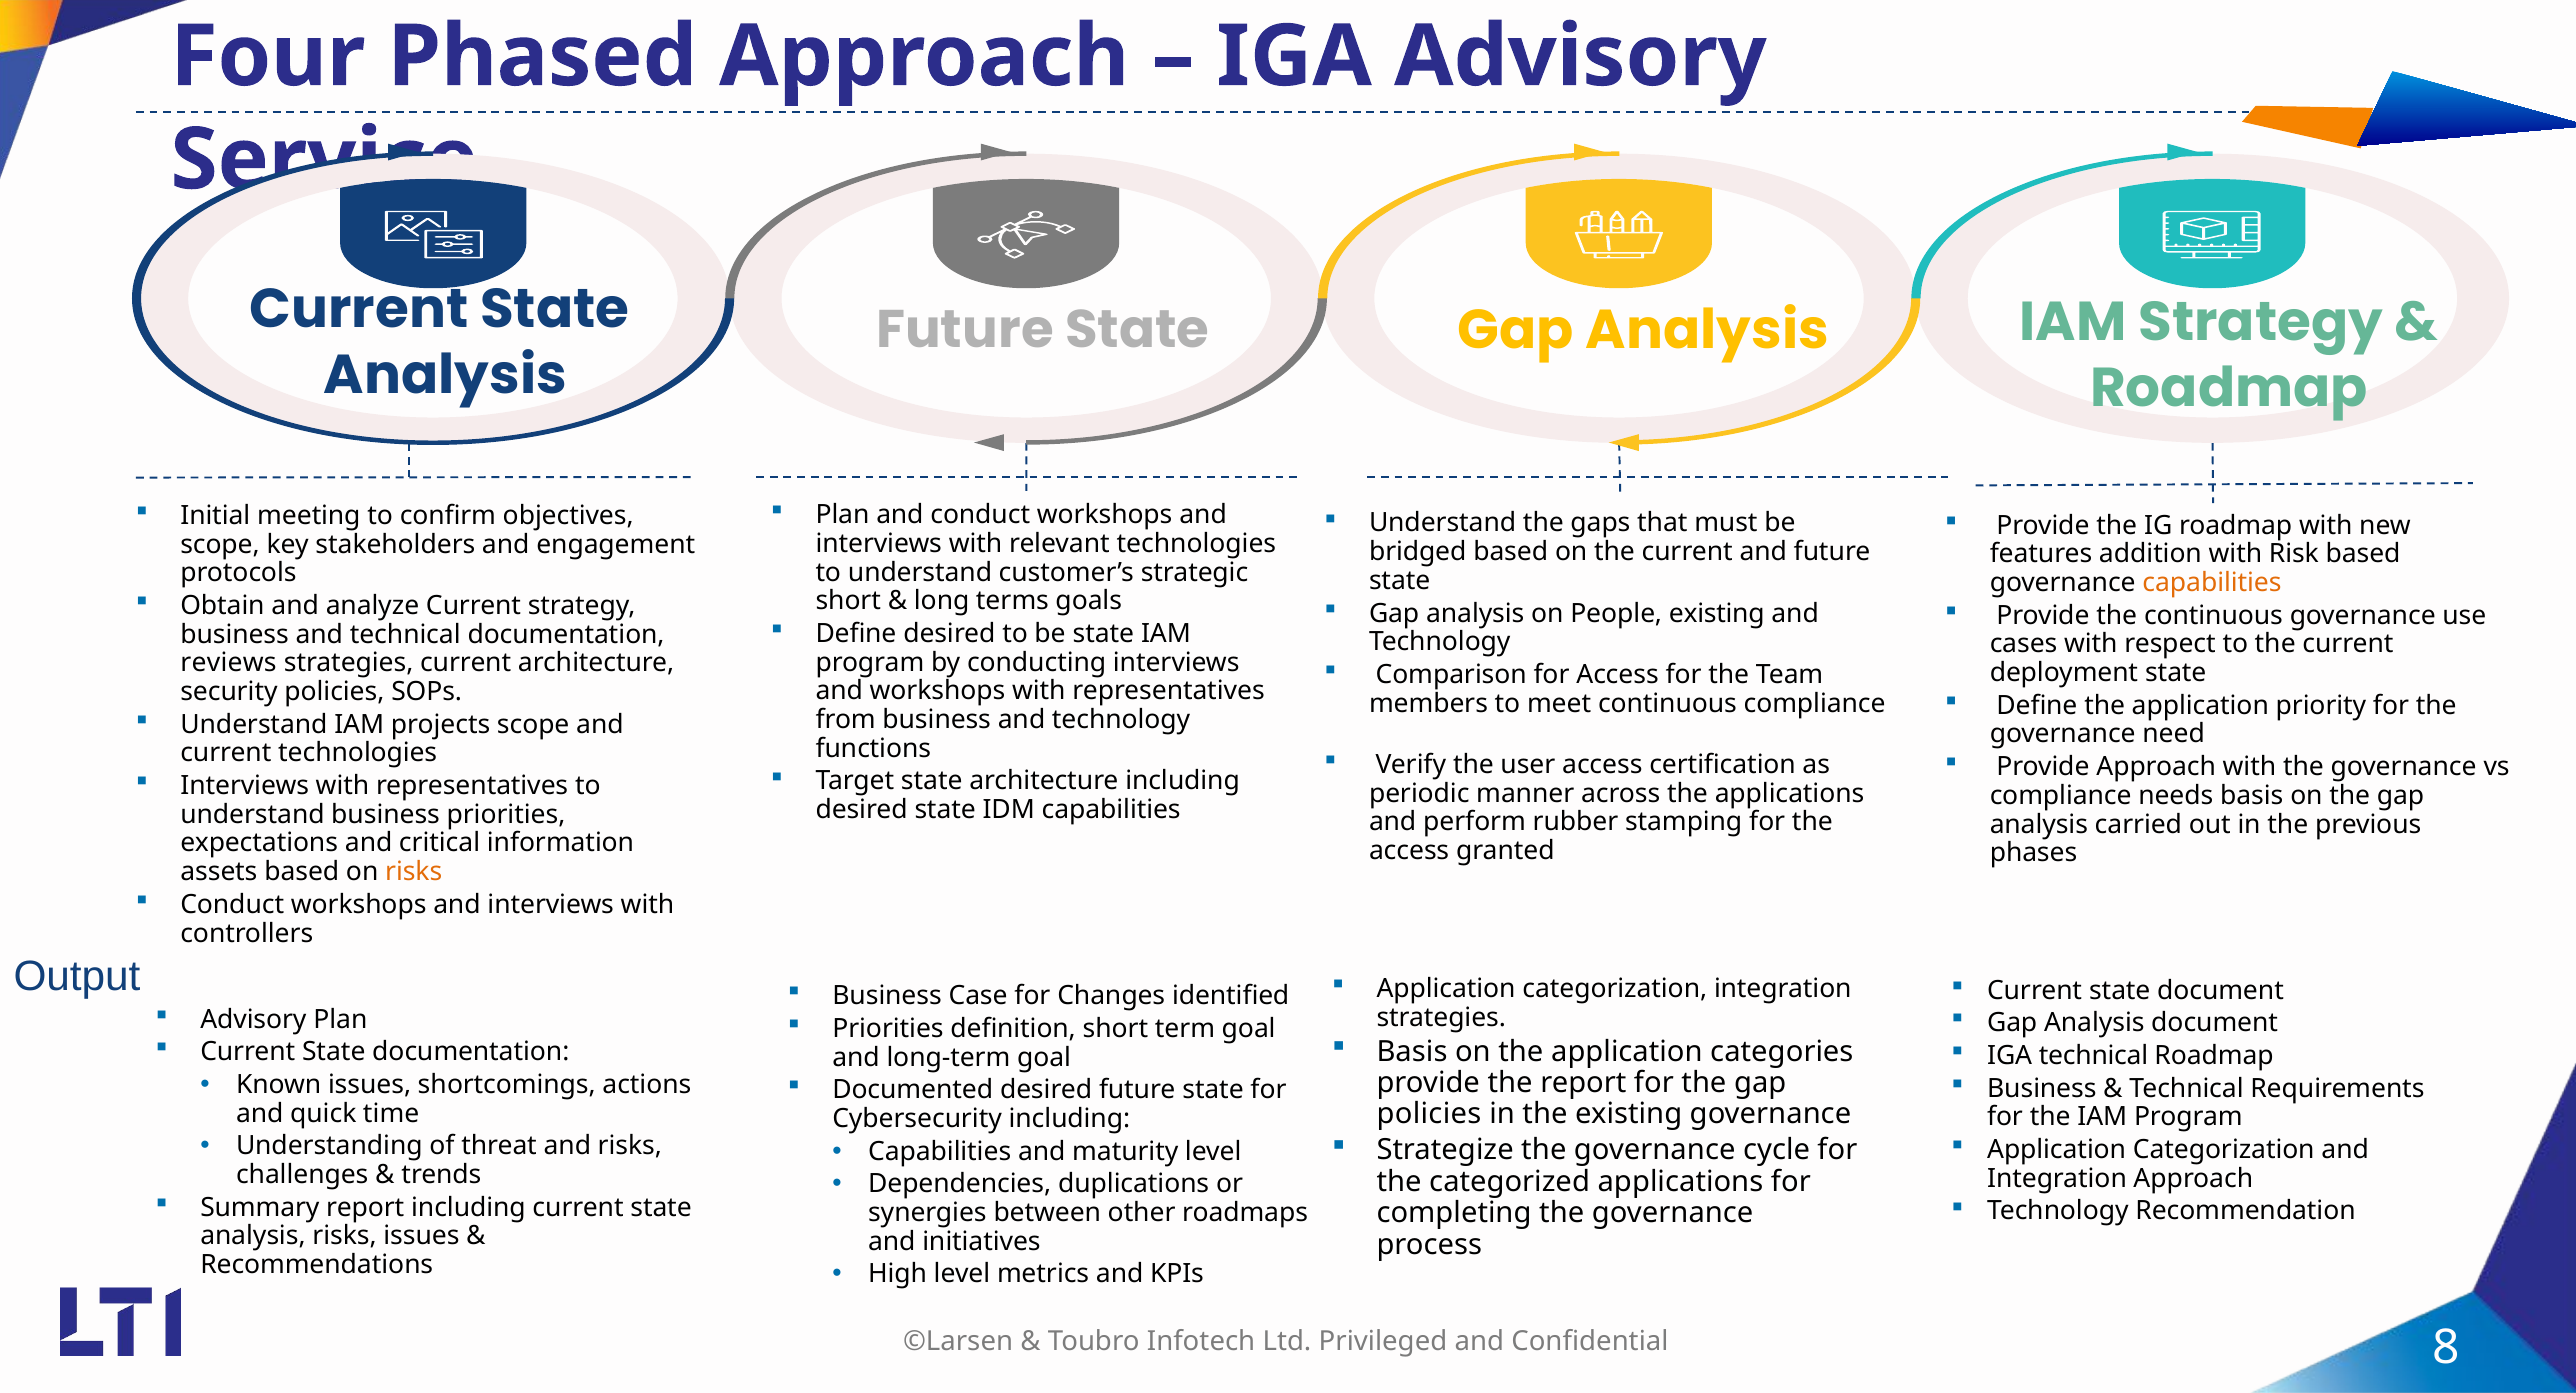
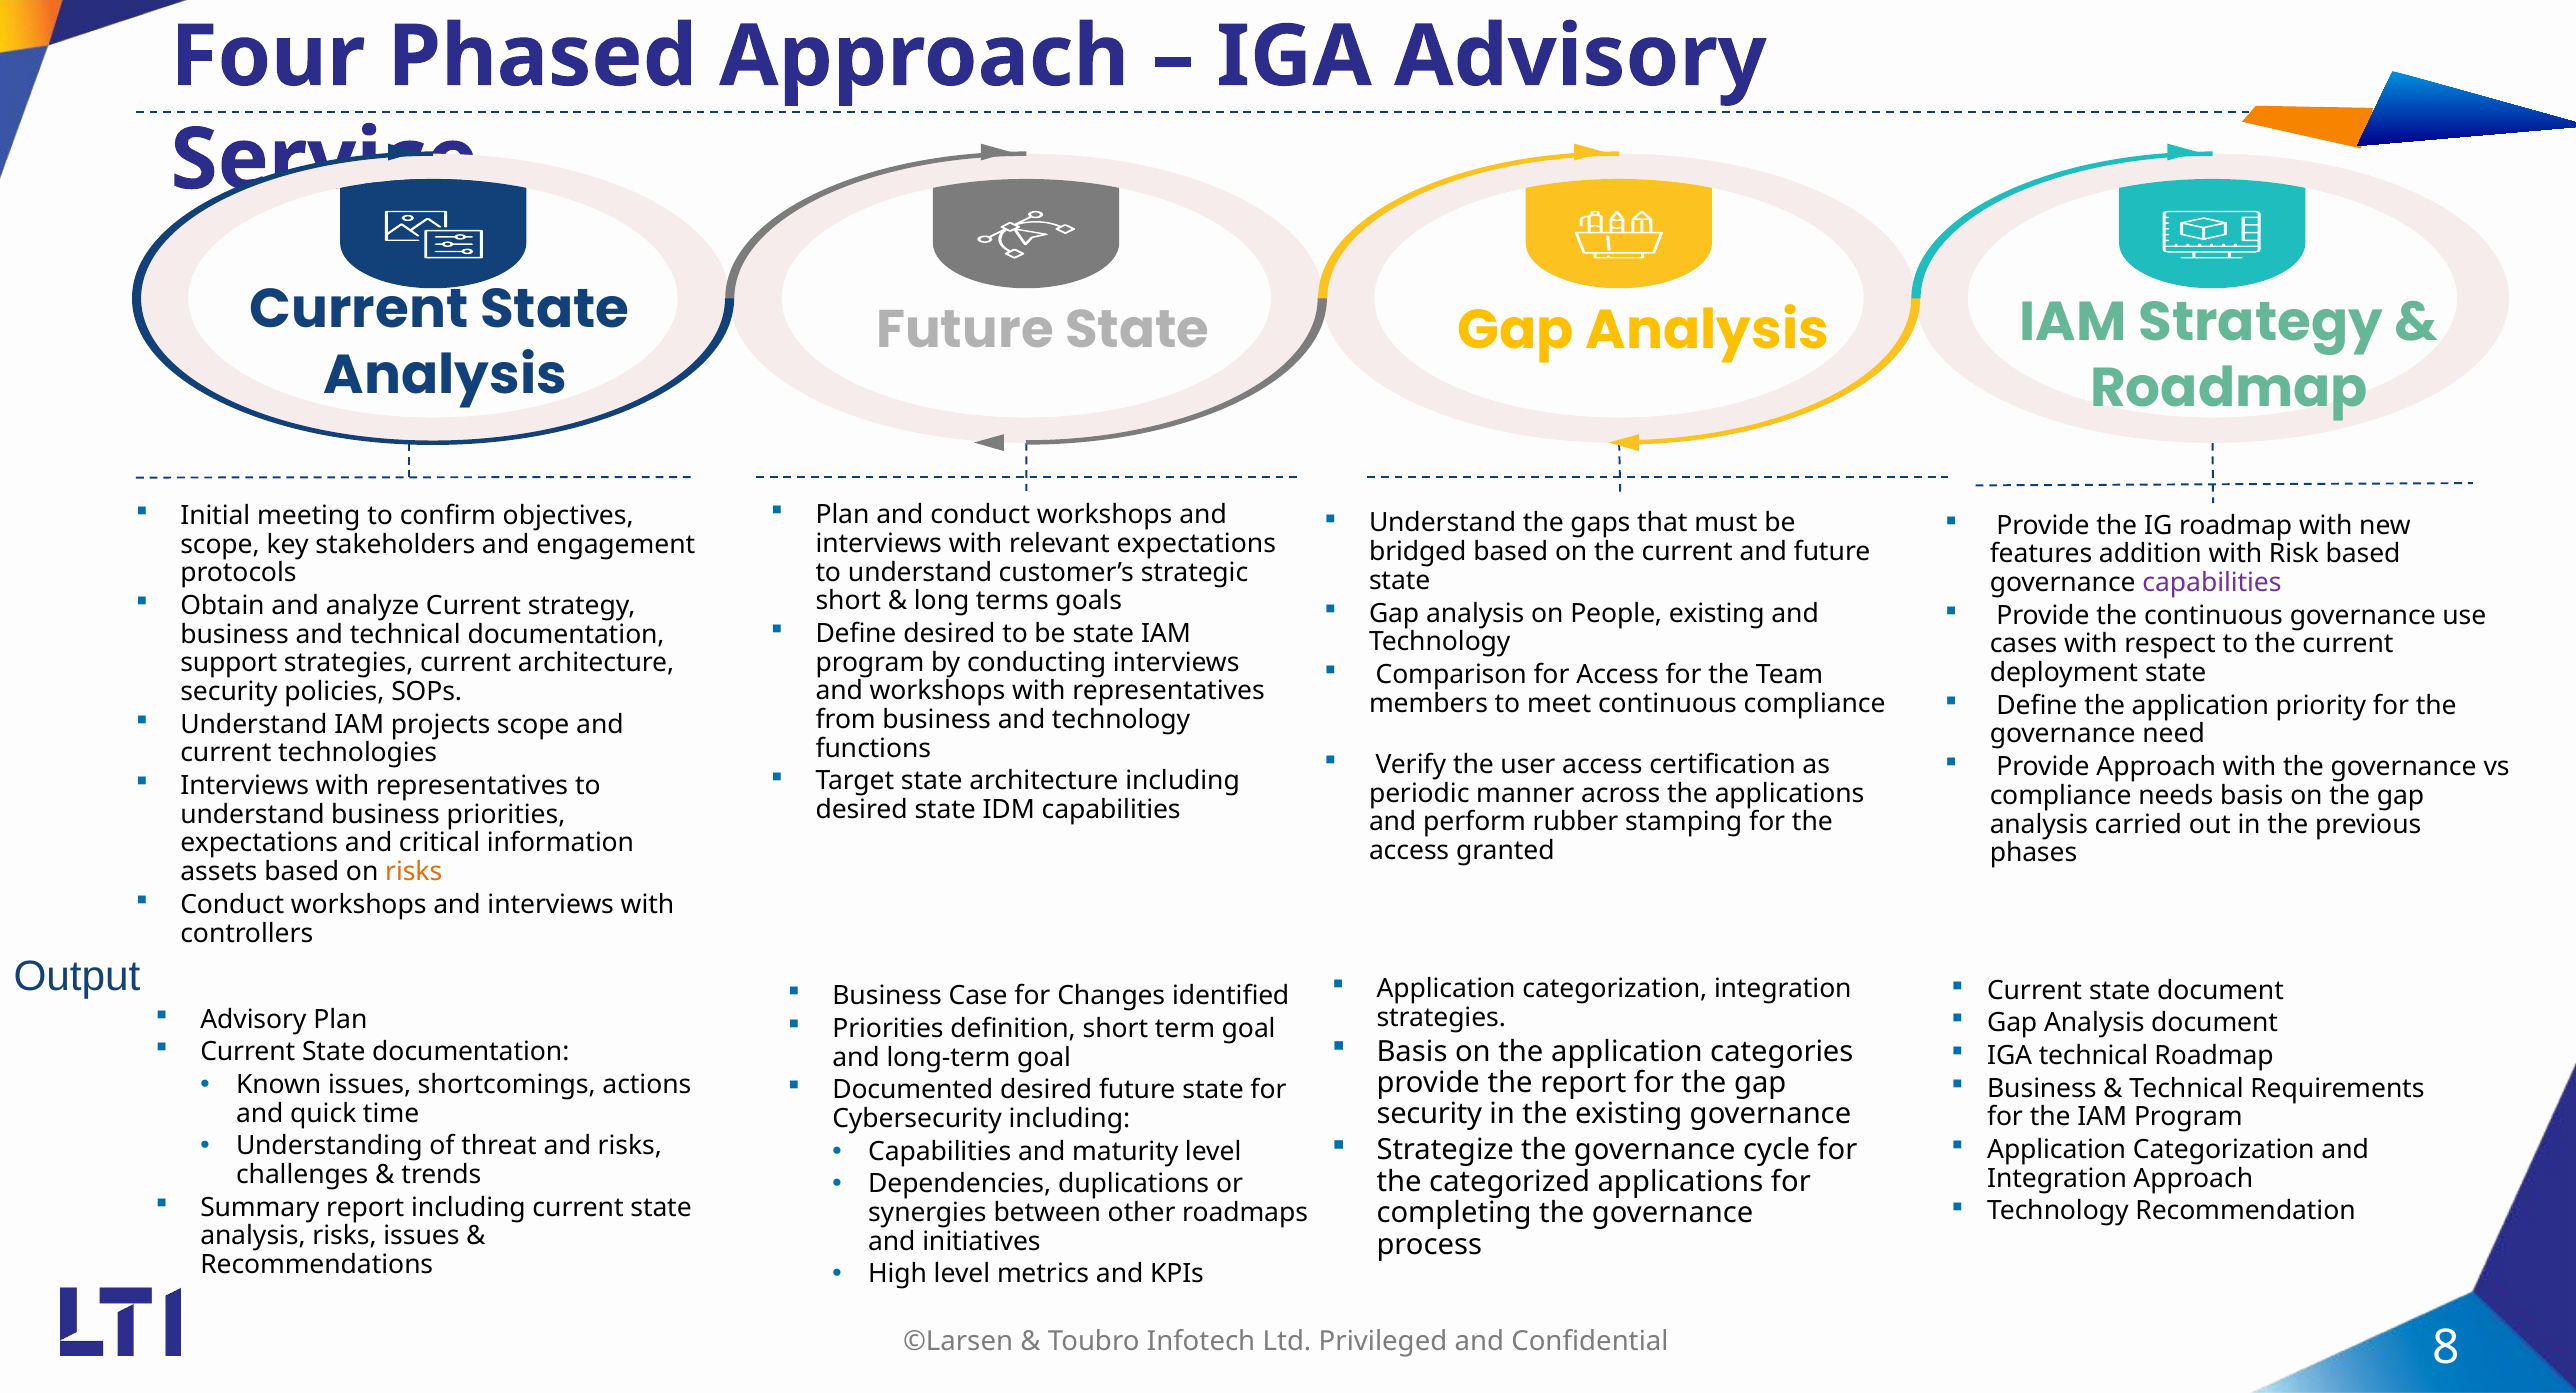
relevant technologies: technologies -> expectations (1196, 544)
capabilities colour: orange -> purple (2212, 583)
reviews: reviews -> support (229, 663)
policies: policies -> security (1429, 1114)
